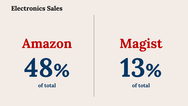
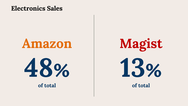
Amazon colour: red -> orange (47, 44)
